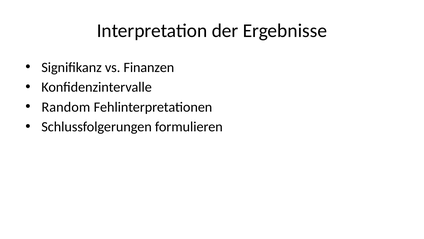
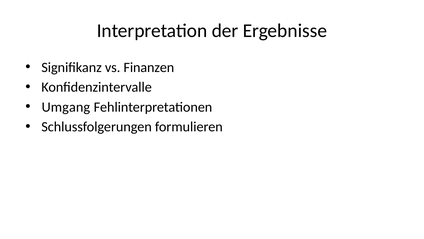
Random: Random -> Umgang (66, 107)
